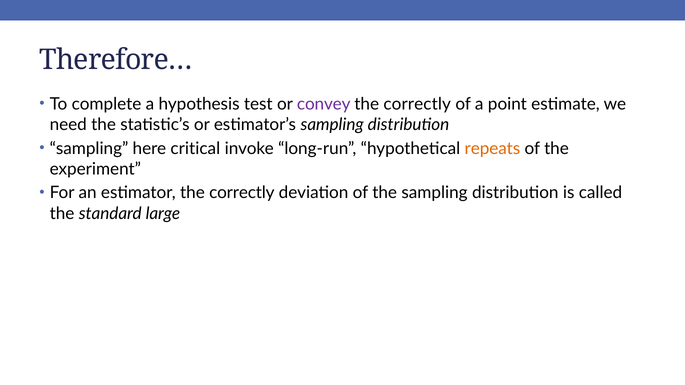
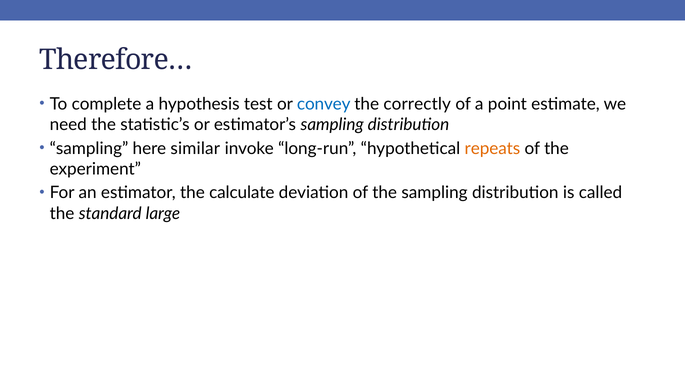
convey colour: purple -> blue (324, 104)
critical: critical -> similar (195, 148)
estimator the correctly: correctly -> calculate (242, 193)
